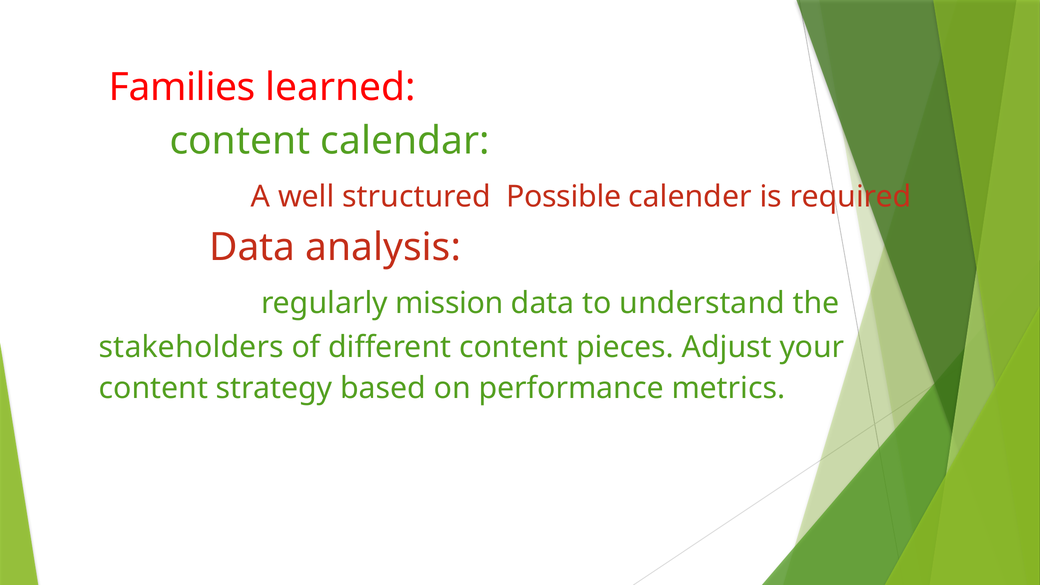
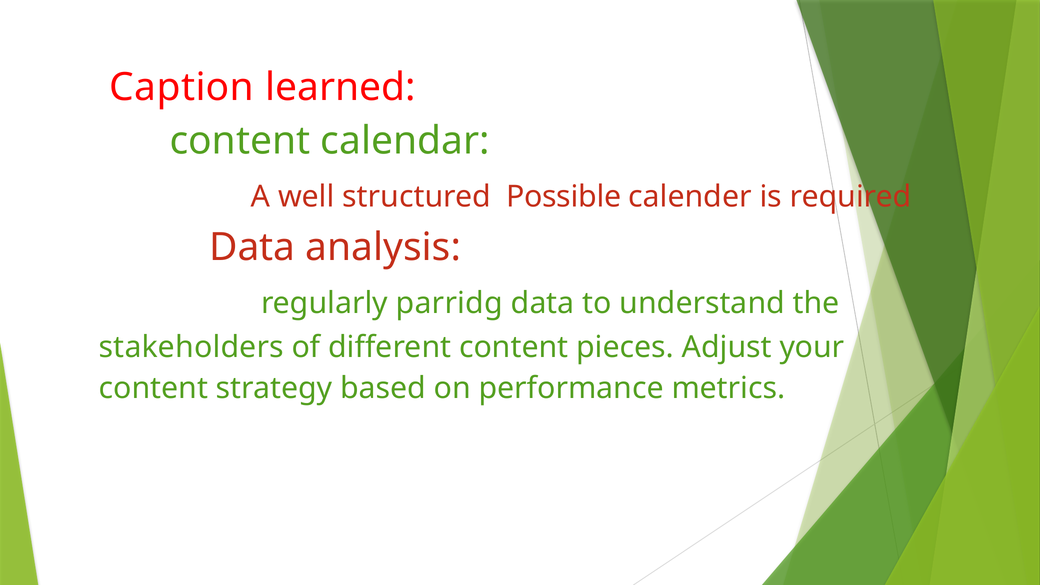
Families: Families -> Caption (182, 88)
mission: mission -> parridg (449, 303)
